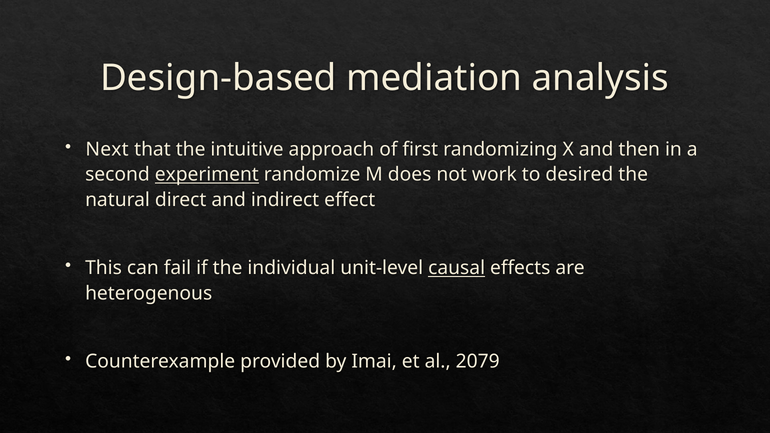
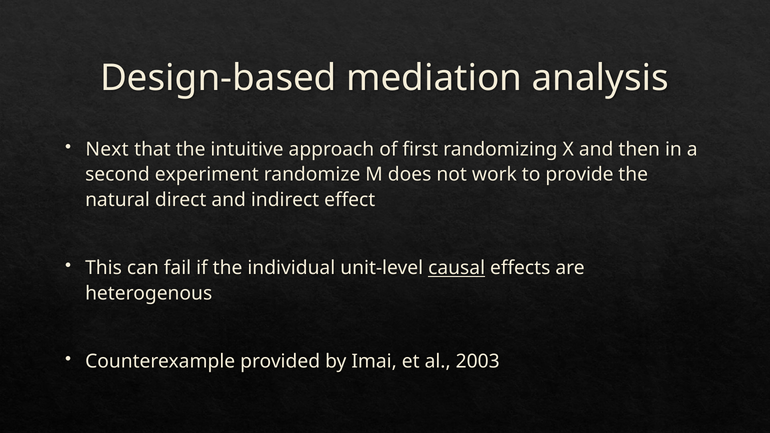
experiment underline: present -> none (207, 175)
desired: desired -> provide (579, 175)
2079: 2079 -> 2003 (478, 362)
